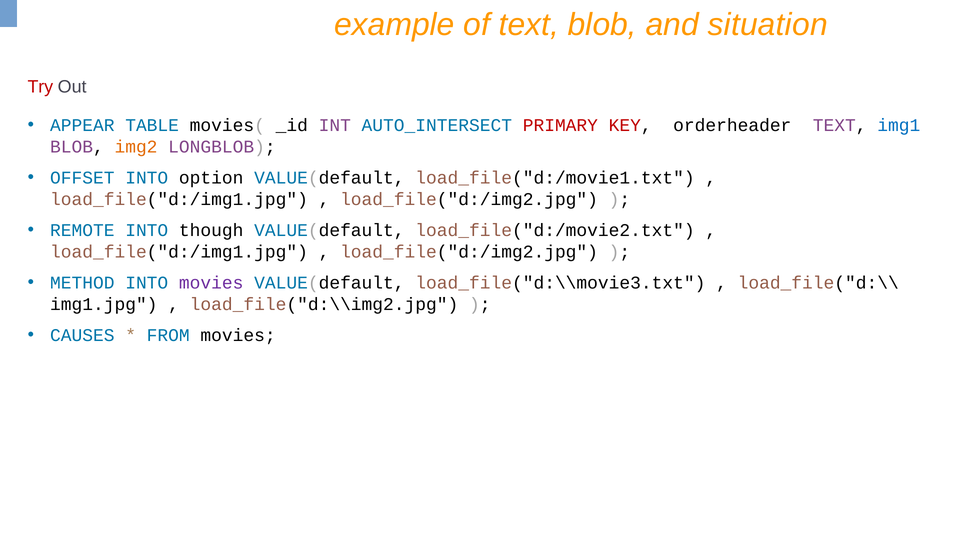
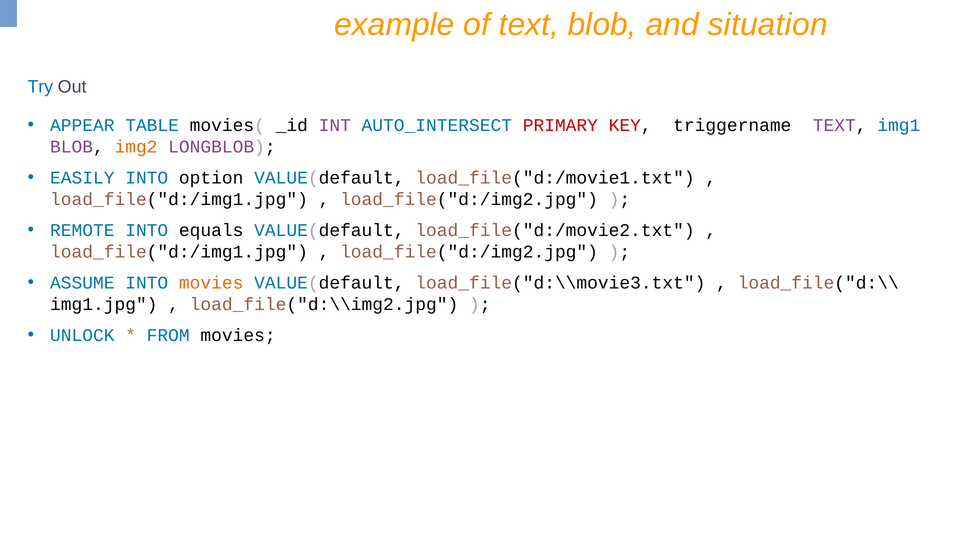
Try colour: red -> blue (40, 87)
orderheader: orderheader -> triggername (732, 125)
OFFSET: OFFSET -> EASILY (82, 178)
though: though -> equals (211, 230)
METHOD: METHOD -> ASSUME (82, 283)
movies colour: purple -> orange (211, 283)
CAUSES: CAUSES -> UNLOCK (82, 335)
